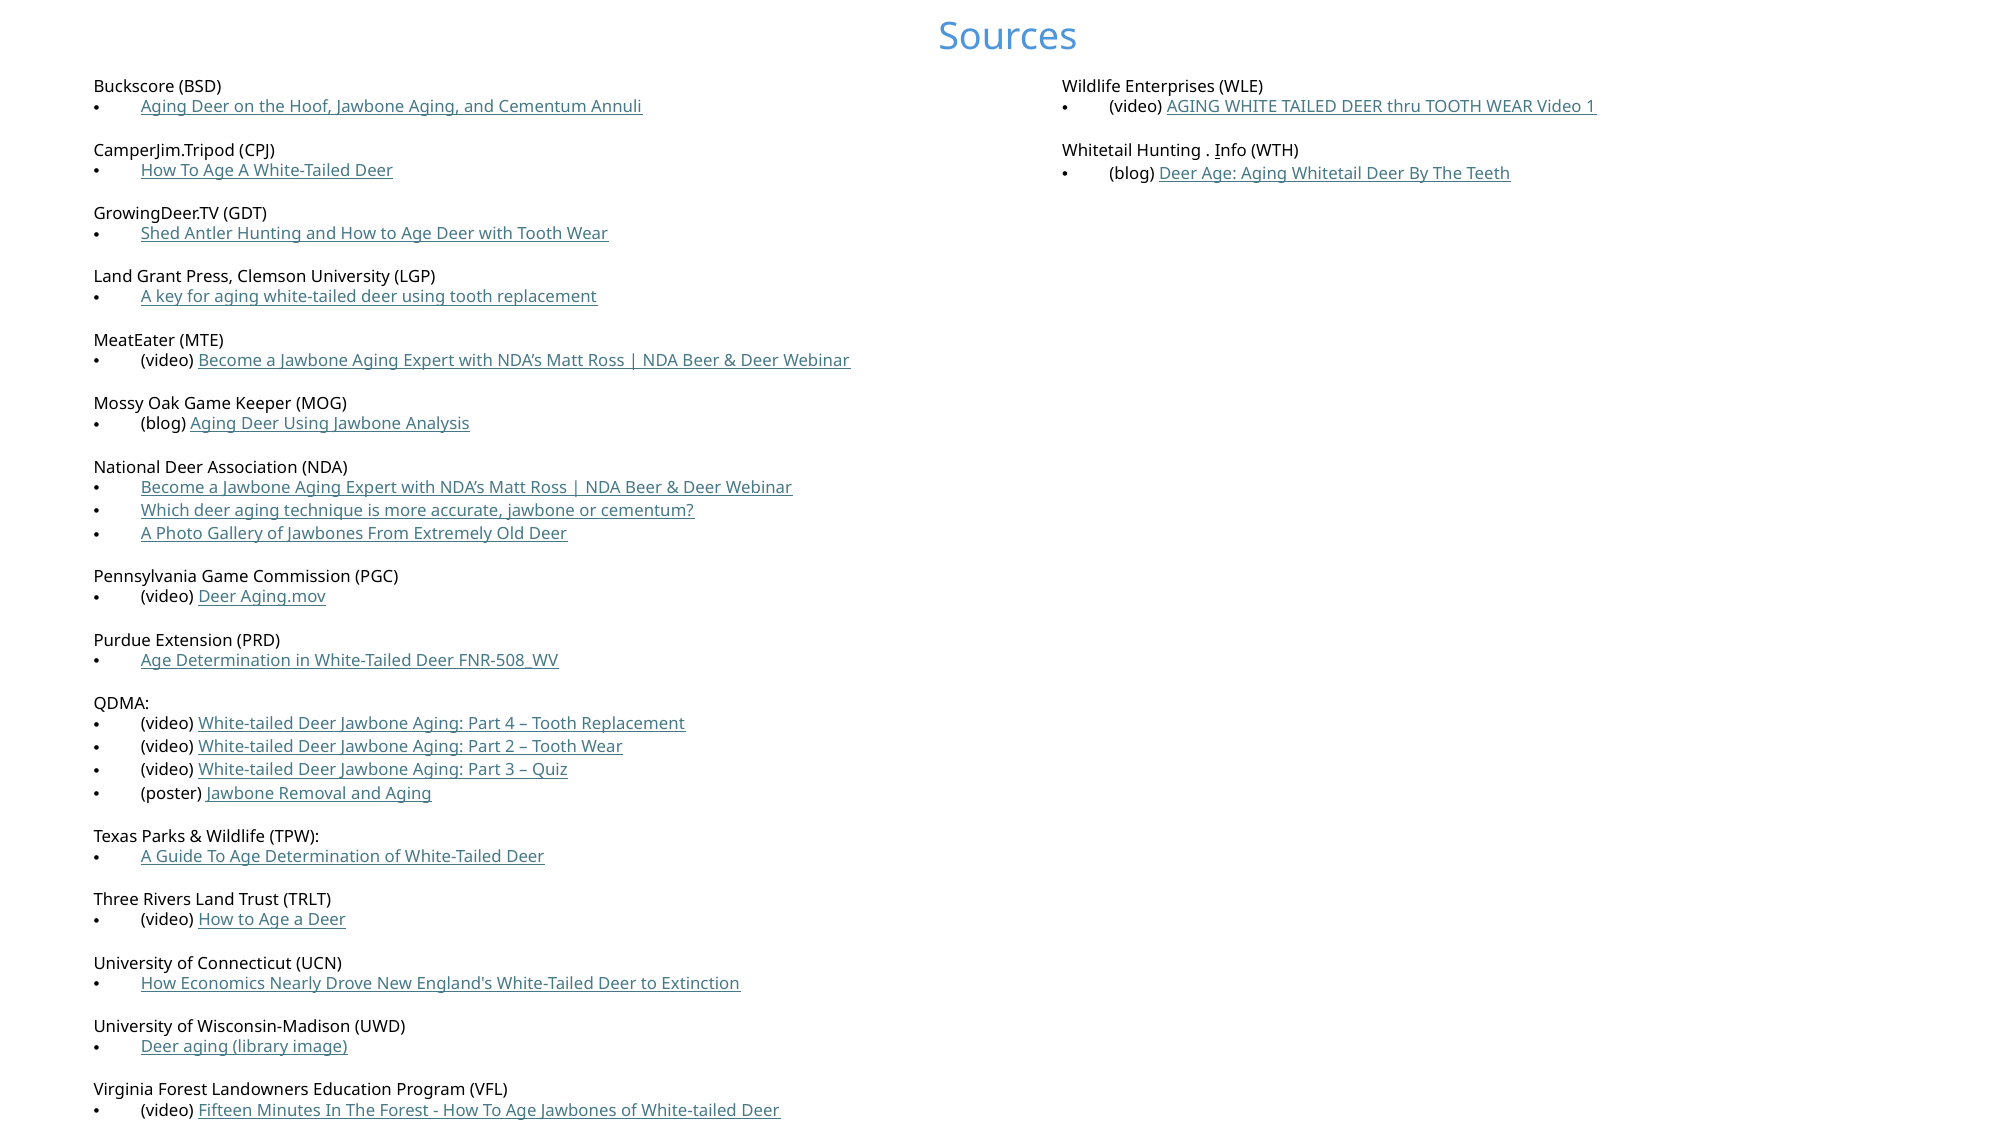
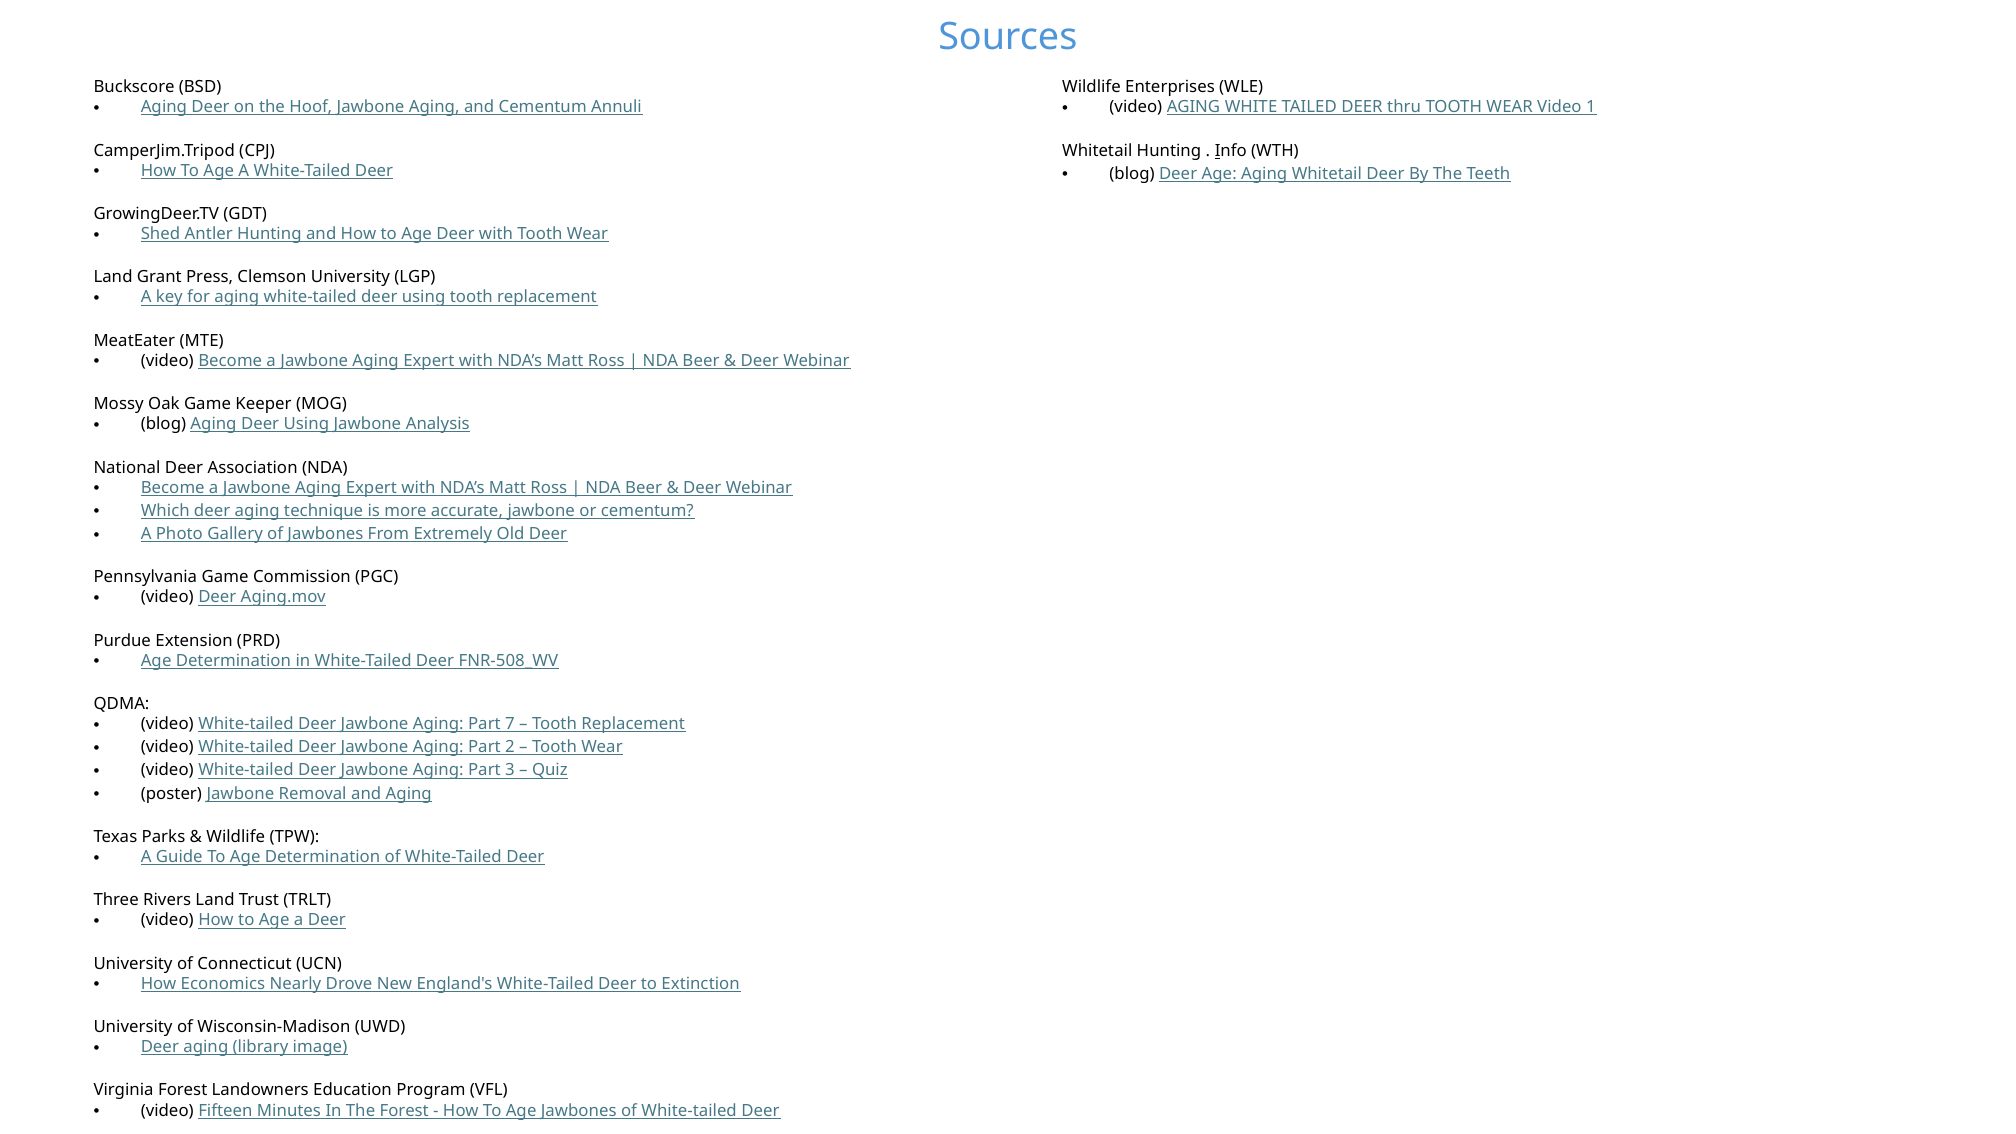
4: 4 -> 7 (510, 724)
